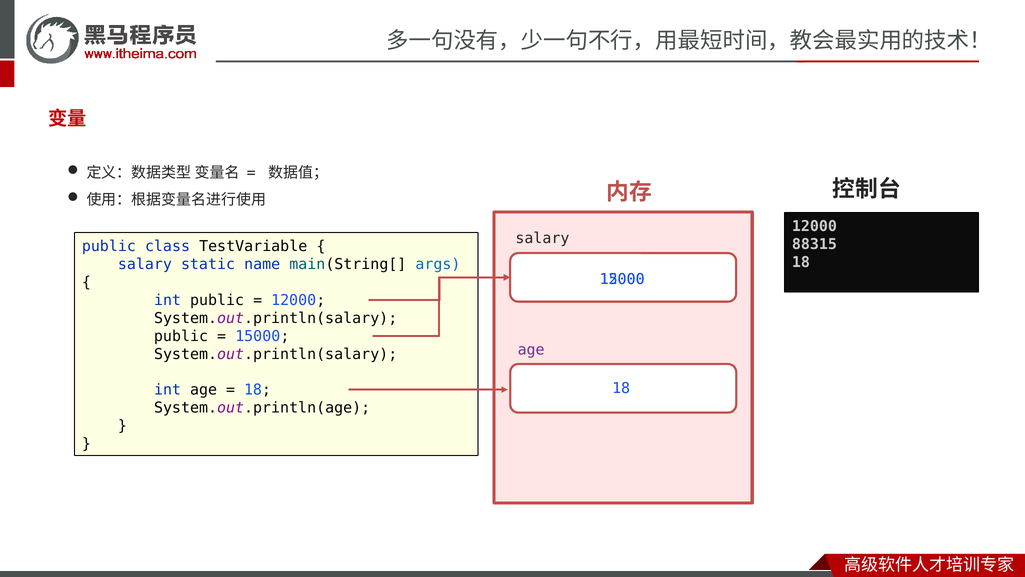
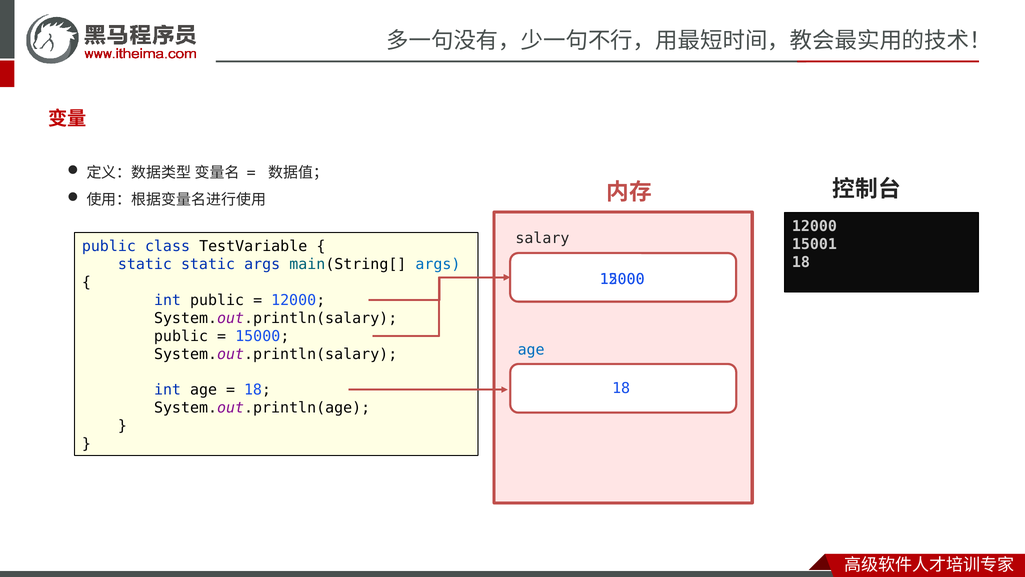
88315: 88315 -> 15001 (814, 244)
salary: salary -> static (145, 264)
static name: name -> args (262, 264)
age colour: purple -> blue (531, 350)
